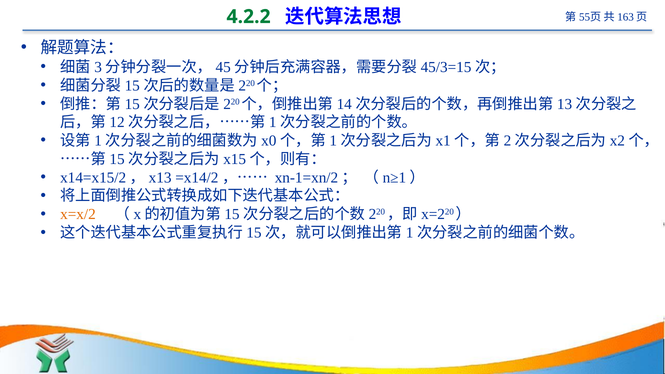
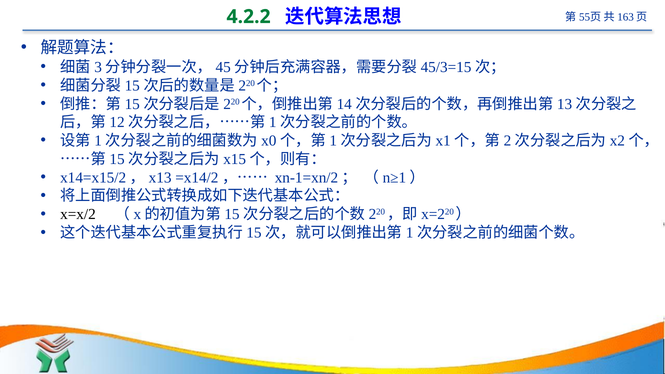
x=x/2 colour: orange -> black (78, 214)
